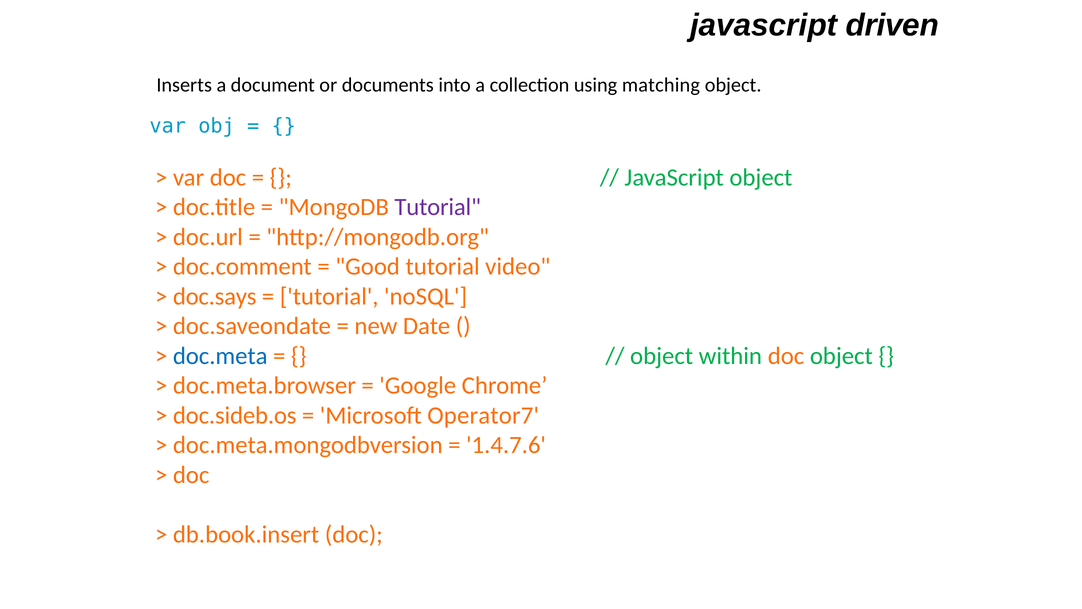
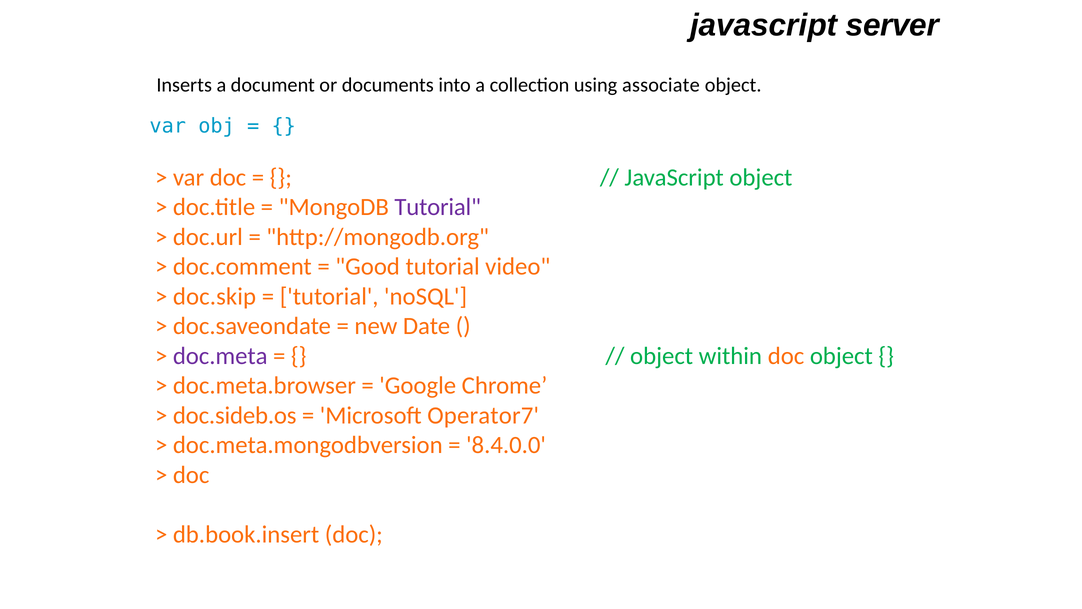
driven: driven -> server (892, 25)
matching: matching -> associate (661, 85)
doc.says: doc.says -> doc.skip (215, 296)
doc.meta colour: blue -> purple (220, 356)
1.4.7.6: 1.4.7.6 -> 8.4.0.0 (506, 445)
